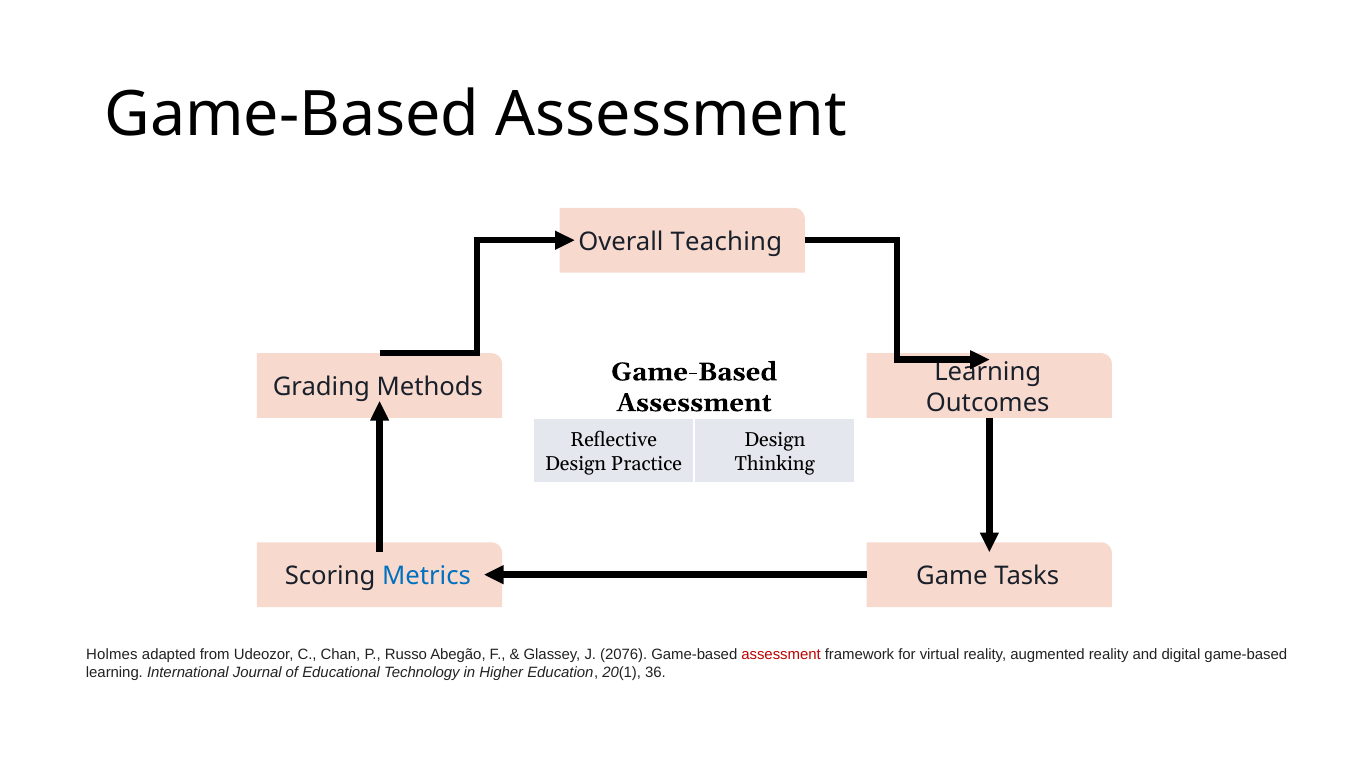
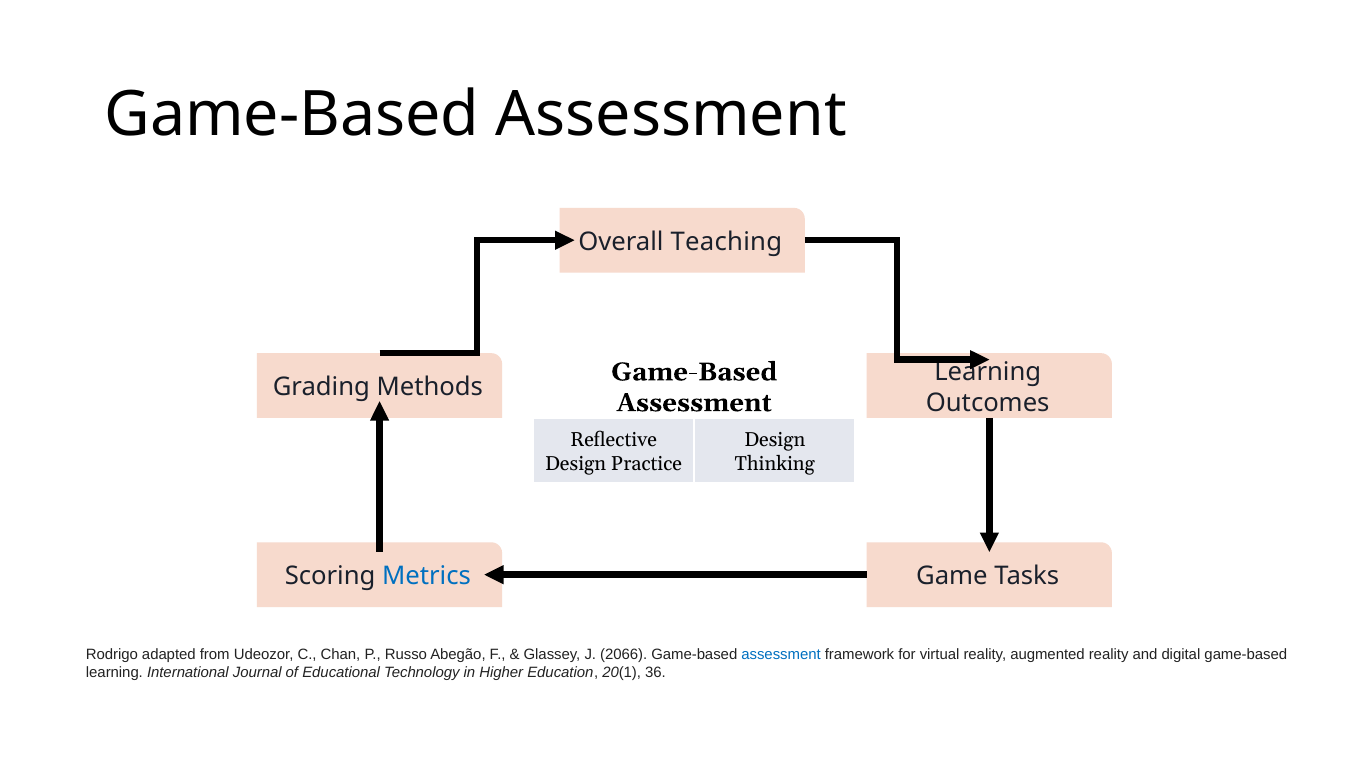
Holmes: Holmes -> Rodrigo (112, 655)
2076: 2076 -> 2066 (624, 655)
assessment colour: red -> blue (781, 655)
